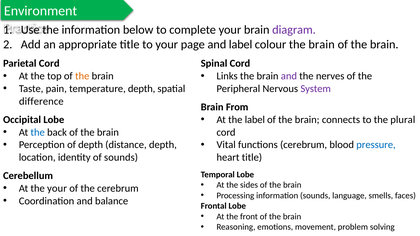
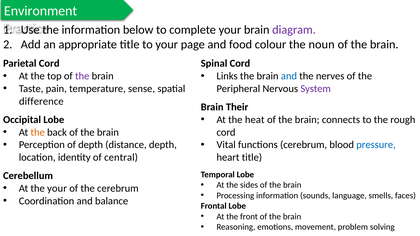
and label: label -> food (241, 45)
colour the brain: brain -> noun (322, 45)
the colour: orange -> purple (82, 76)
and colour: purple -> blue (289, 76)
temperature depth: depth -> sense (142, 89)
From: From -> Their (237, 107)
the label: label -> heat (255, 120)
plural: plural -> rough (403, 120)
the colour: blue -> orange (38, 132)
of sounds: sounds -> central (121, 158)
